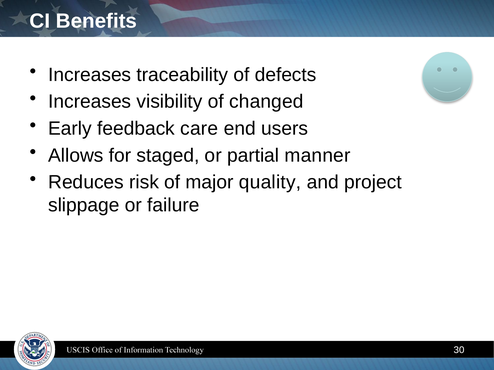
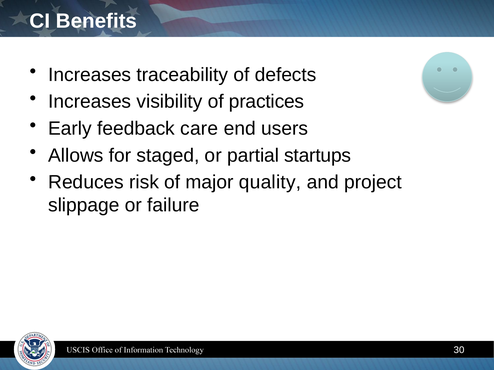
changed: changed -> practices (267, 102)
manner: manner -> startups (318, 156)
